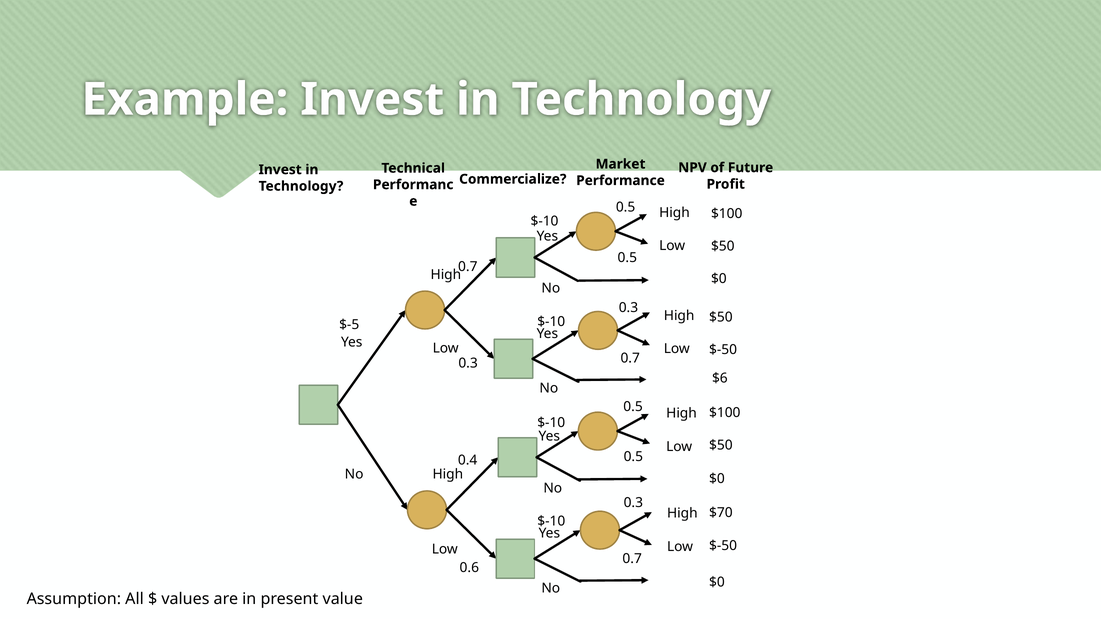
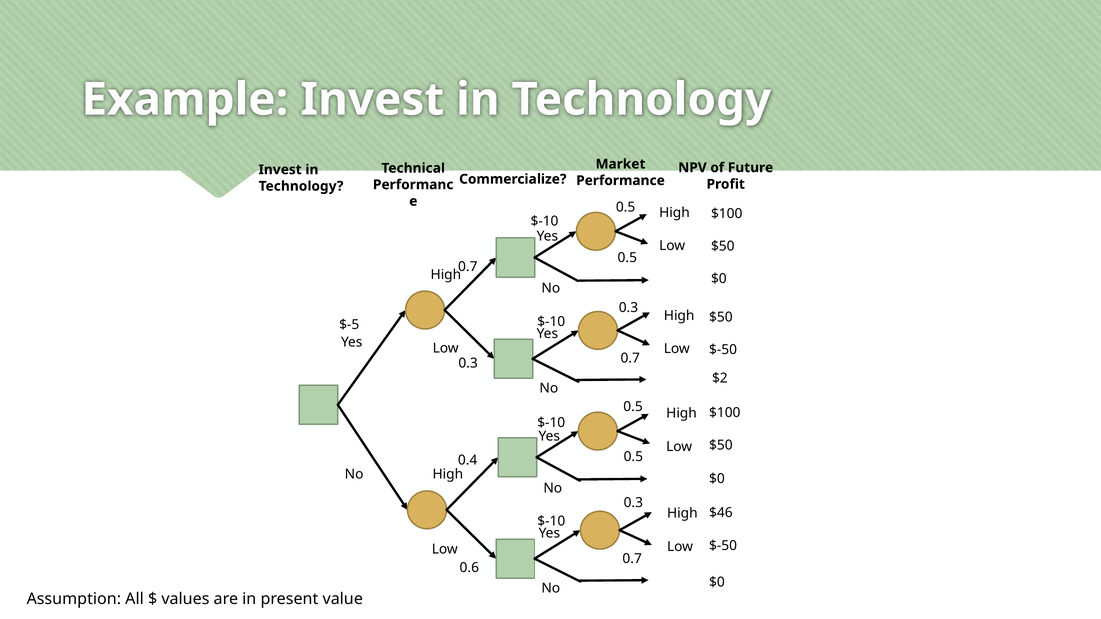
$6: $6 -> $2 (720, 378)
$70: $70 -> $46 (721, 513)
